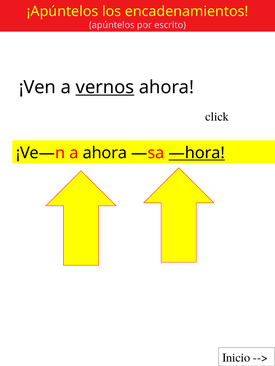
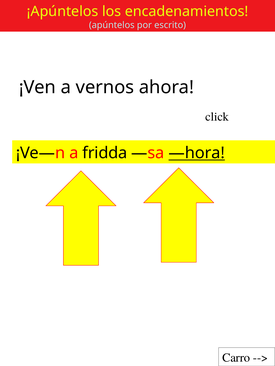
vernos underline: present -> none (105, 87)
a ahora: ahora -> fridda (105, 153)
Inicio: Inicio -> Carro (236, 358)
